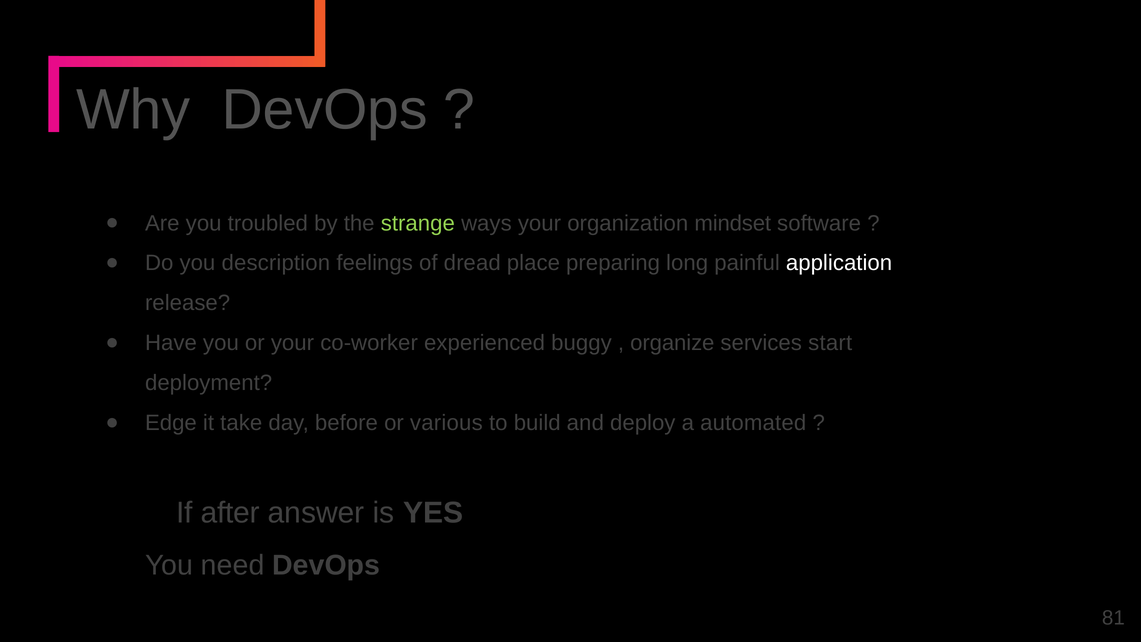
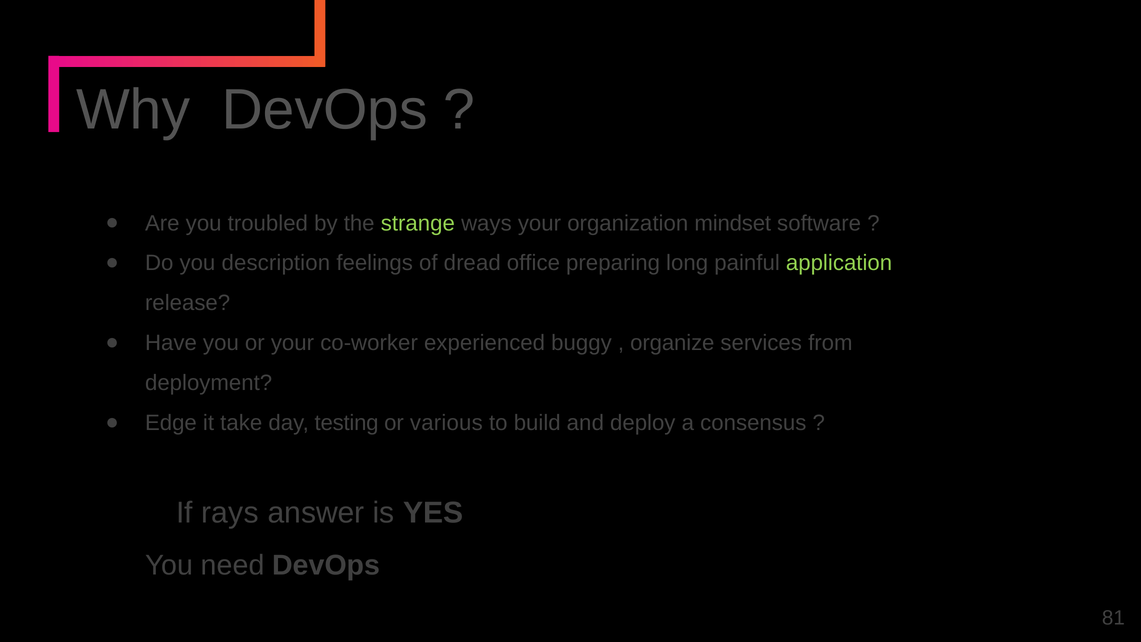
place: place -> office (533, 263)
application colour: white -> light green (839, 263)
start: start -> from (830, 343)
before: before -> testing (347, 423)
automated: automated -> consensus (753, 423)
after: after -> rays (230, 513)
